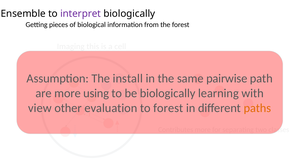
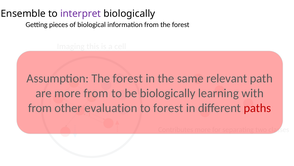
Assumption The install: install -> forest (128, 78)
pairwise: pairwise -> relevant (227, 78)
more using: using -> from (96, 93)
view: view -> from (40, 108)
paths colour: orange -> red (257, 108)
